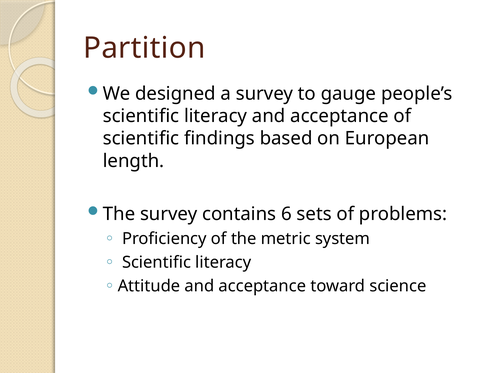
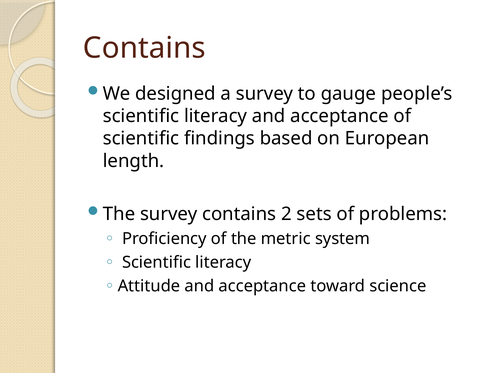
Partition: Partition -> Contains (144, 48)
6: 6 -> 2 (286, 214)
